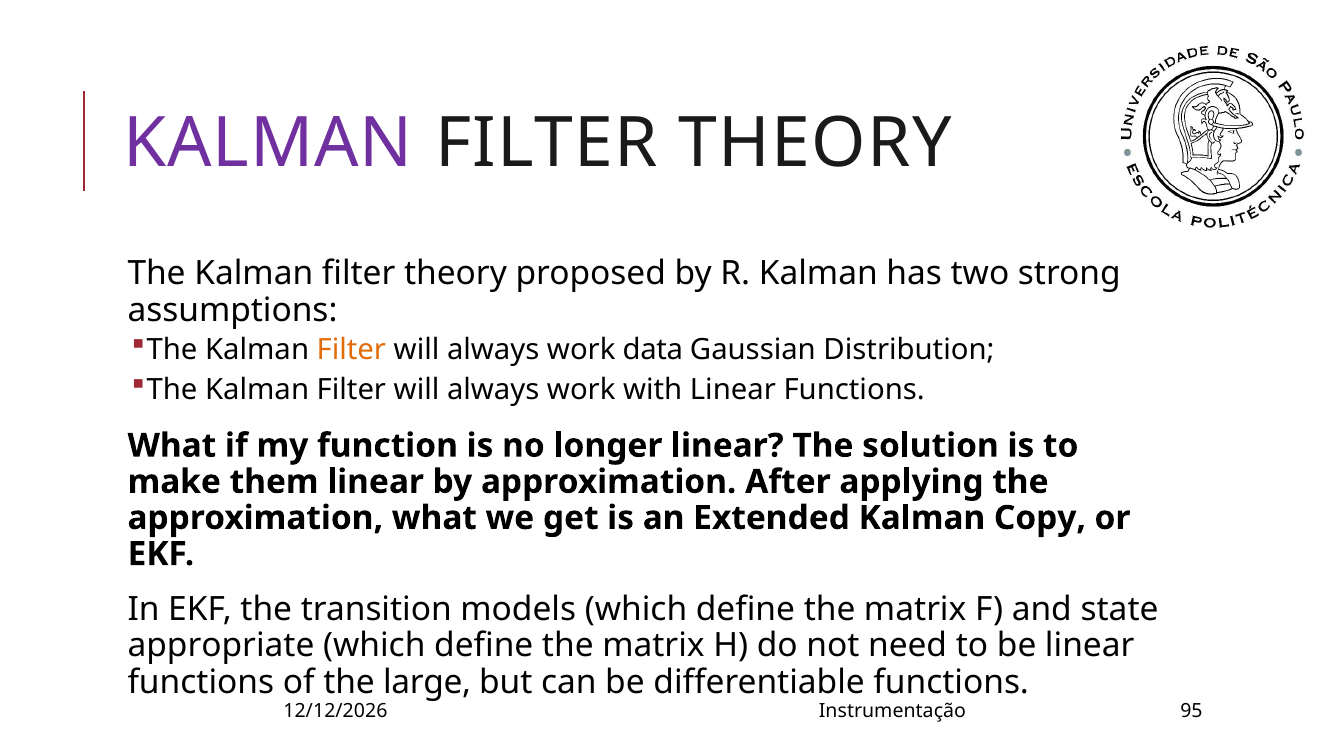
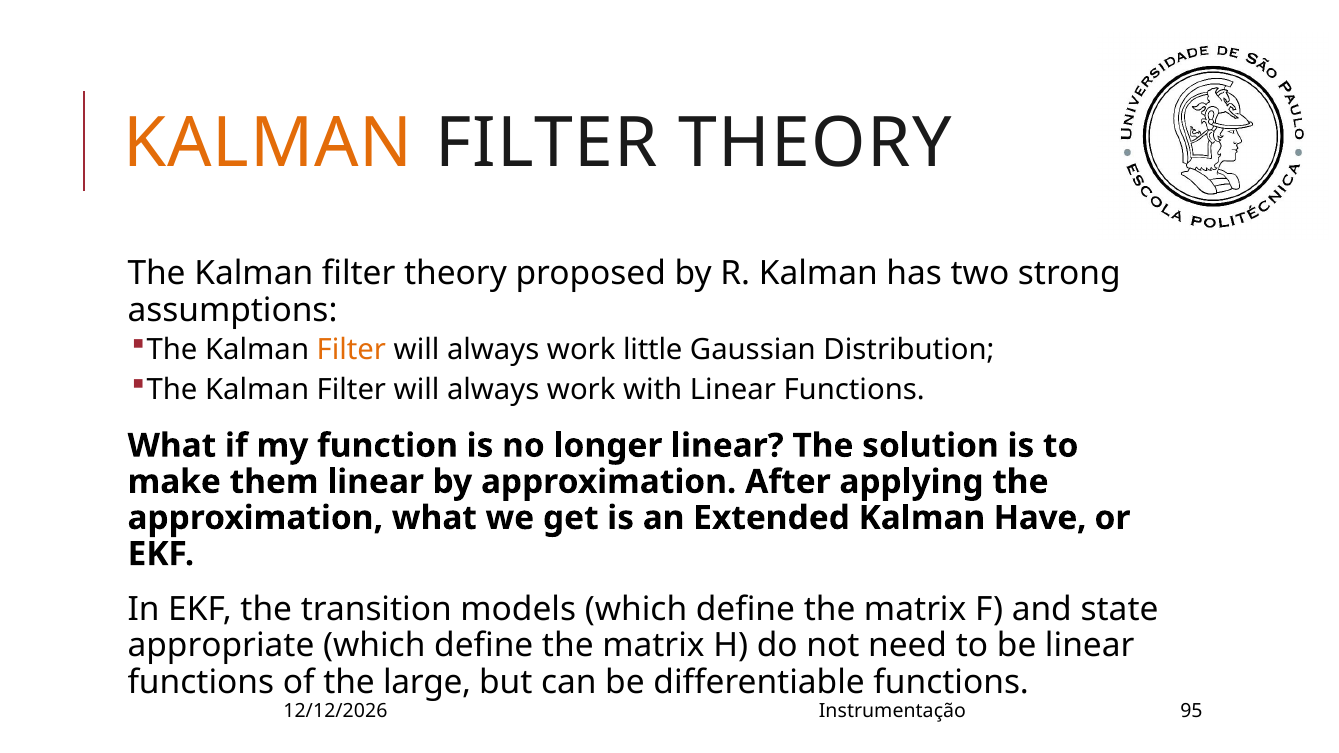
KALMAN colour: purple -> orange (268, 144)
data: data -> little (653, 350)
Copy: Copy -> Have (1040, 518)
